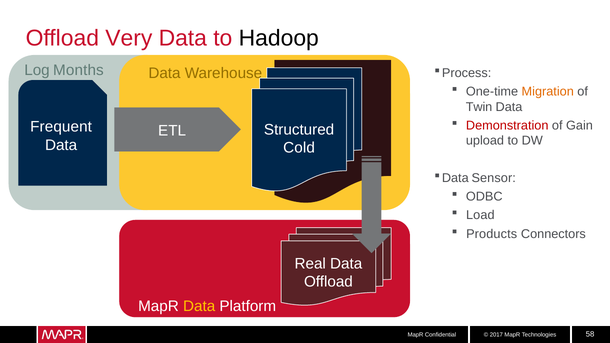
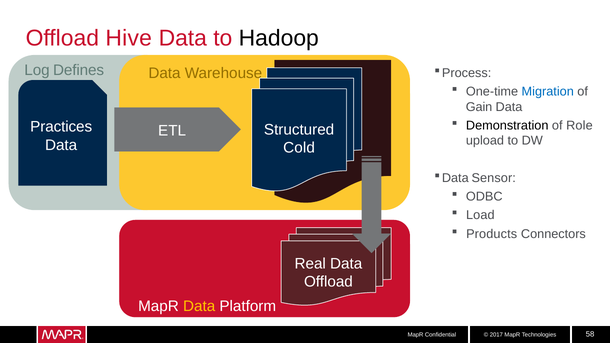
Very: Very -> Hive (129, 38)
Months: Months -> Defines (79, 70)
Migration colour: orange -> blue (548, 92)
Twin: Twin -> Gain (479, 107)
Demonstration colour: red -> black (507, 126)
Gain: Gain -> Role (579, 126)
Frequent: Frequent -> Practices (61, 127)
